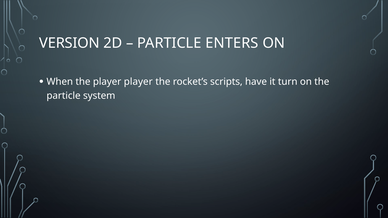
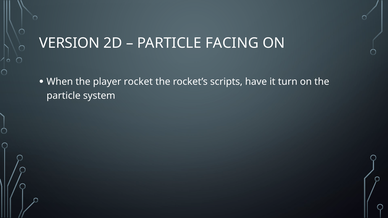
ENTERS: ENTERS -> FACING (232, 43)
player player: player -> rocket (138, 82)
